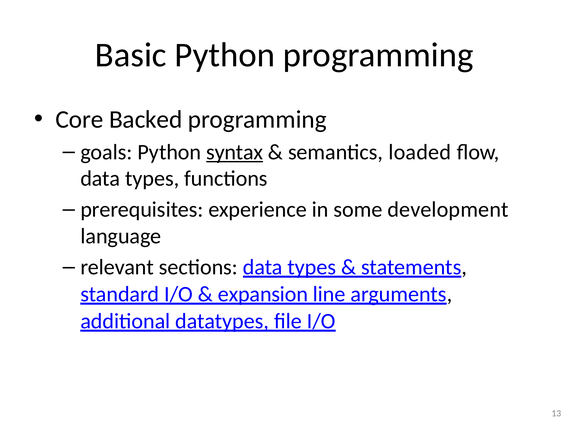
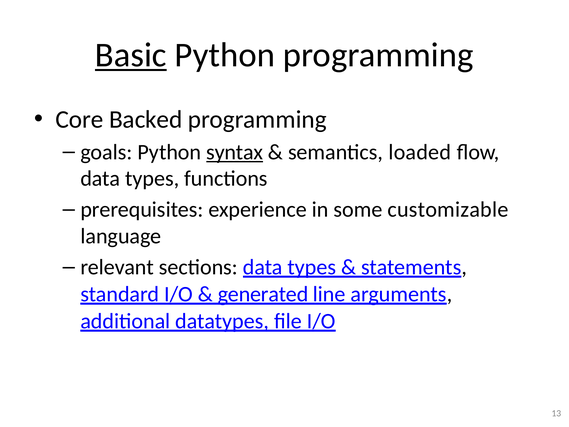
Basic underline: none -> present (131, 55)
development: development -> customizable (448, 209)
expansion: expansion -> generated (263, 294)
